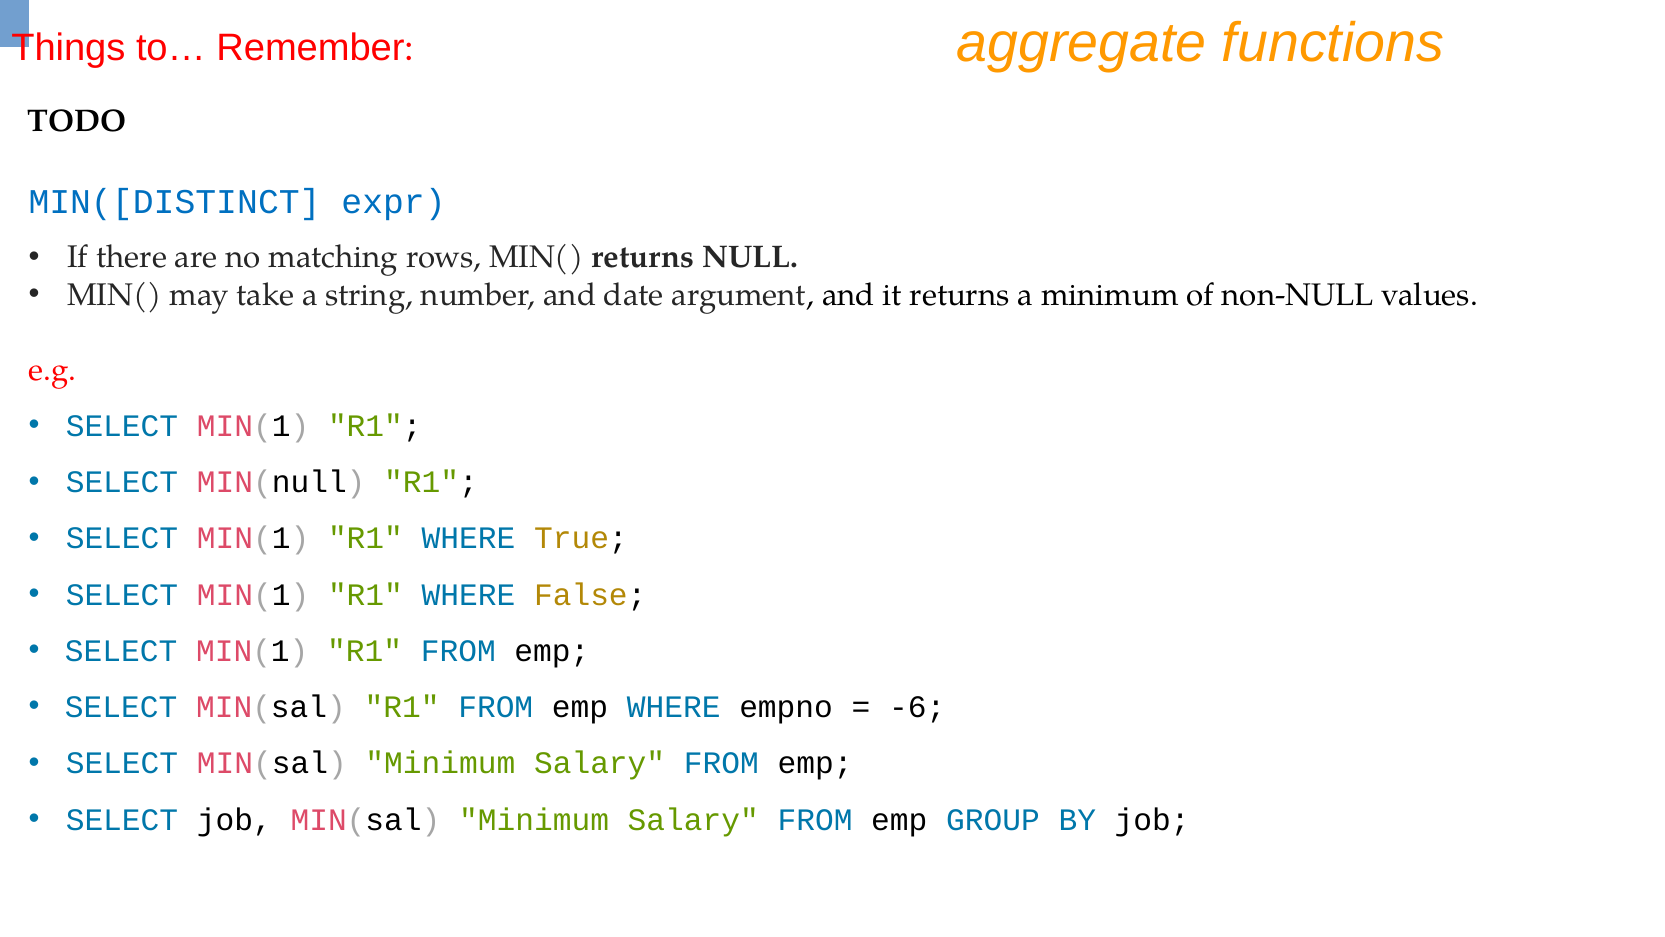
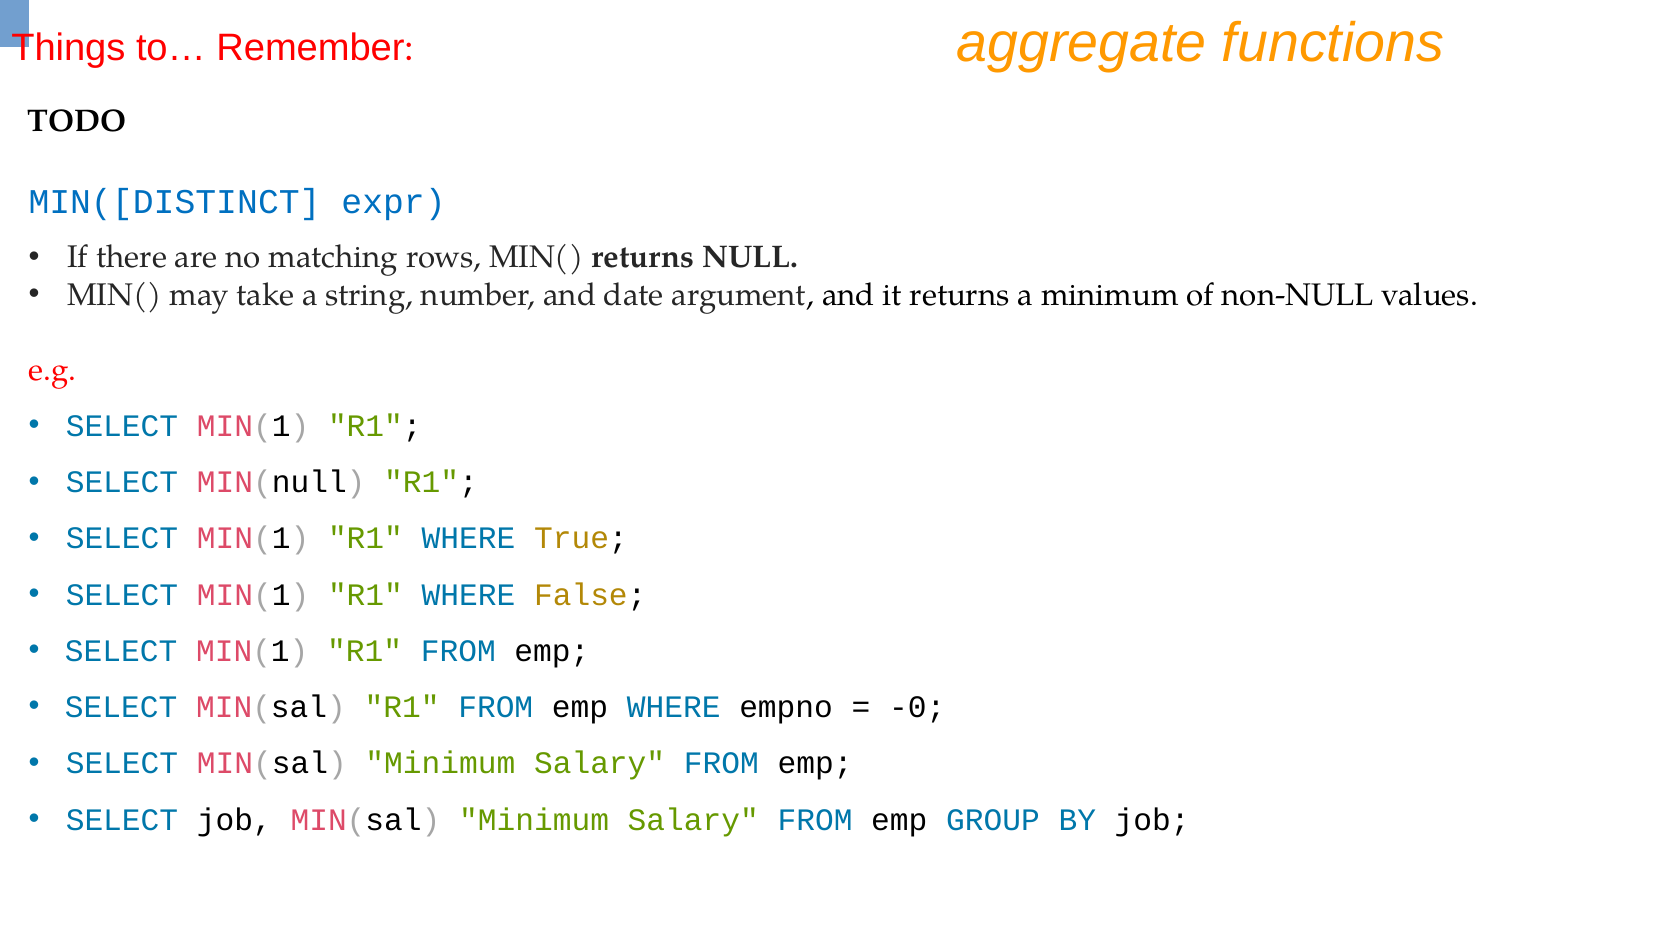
-6: -6 -> -0 (917, 707)
